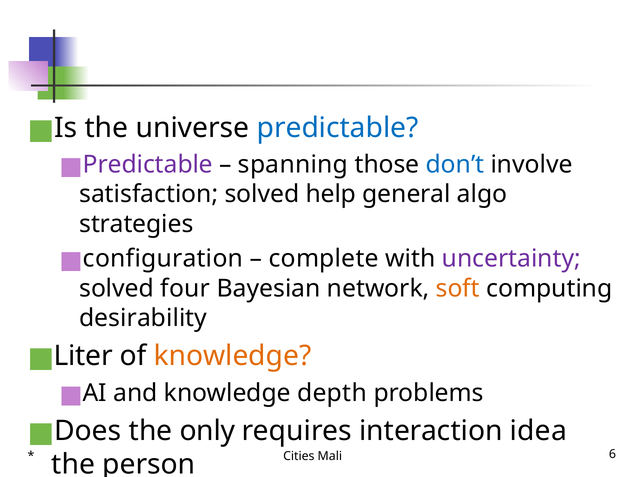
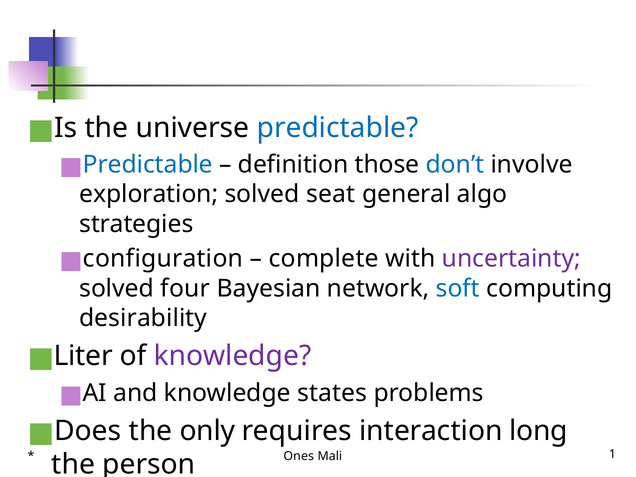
Predictable colour: purple -> blue (148, 165)
spanning: spanning -> definition (293, 165)
satisfaction: satisfaction -> exploration (149, 194)
help: help -> seat (331, 194)
soft colour: orange -> blue (458, 288)
knowledge colour: orange -> purple (232, 356)
depth: depth -> states (332, 393)
idea: idea -> long (539, 431)
Cities: Cities -> Ones (299, 456)
6: 6 -> 1 (612, 454)
